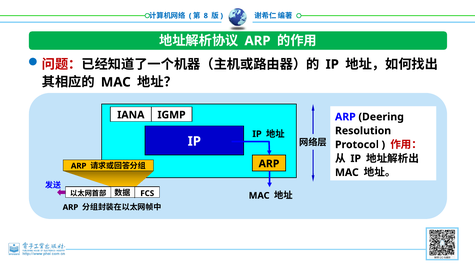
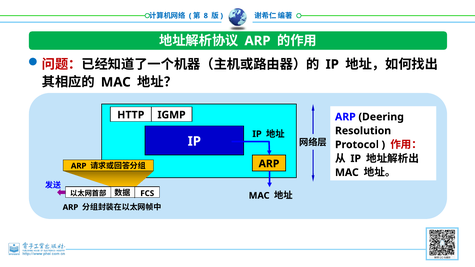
IANA: IANA -> HTTP (131, 115)
